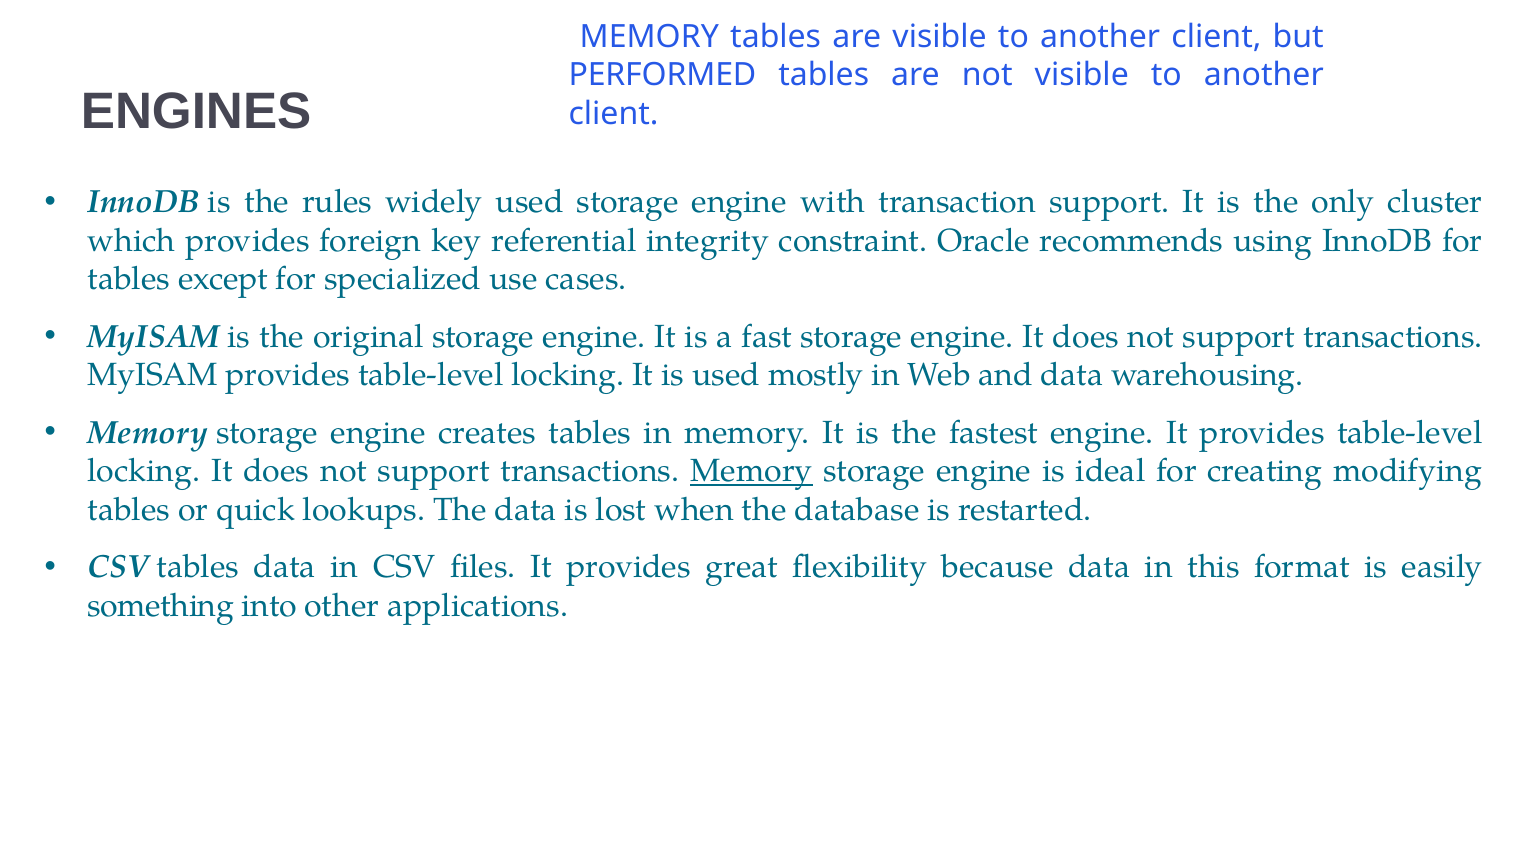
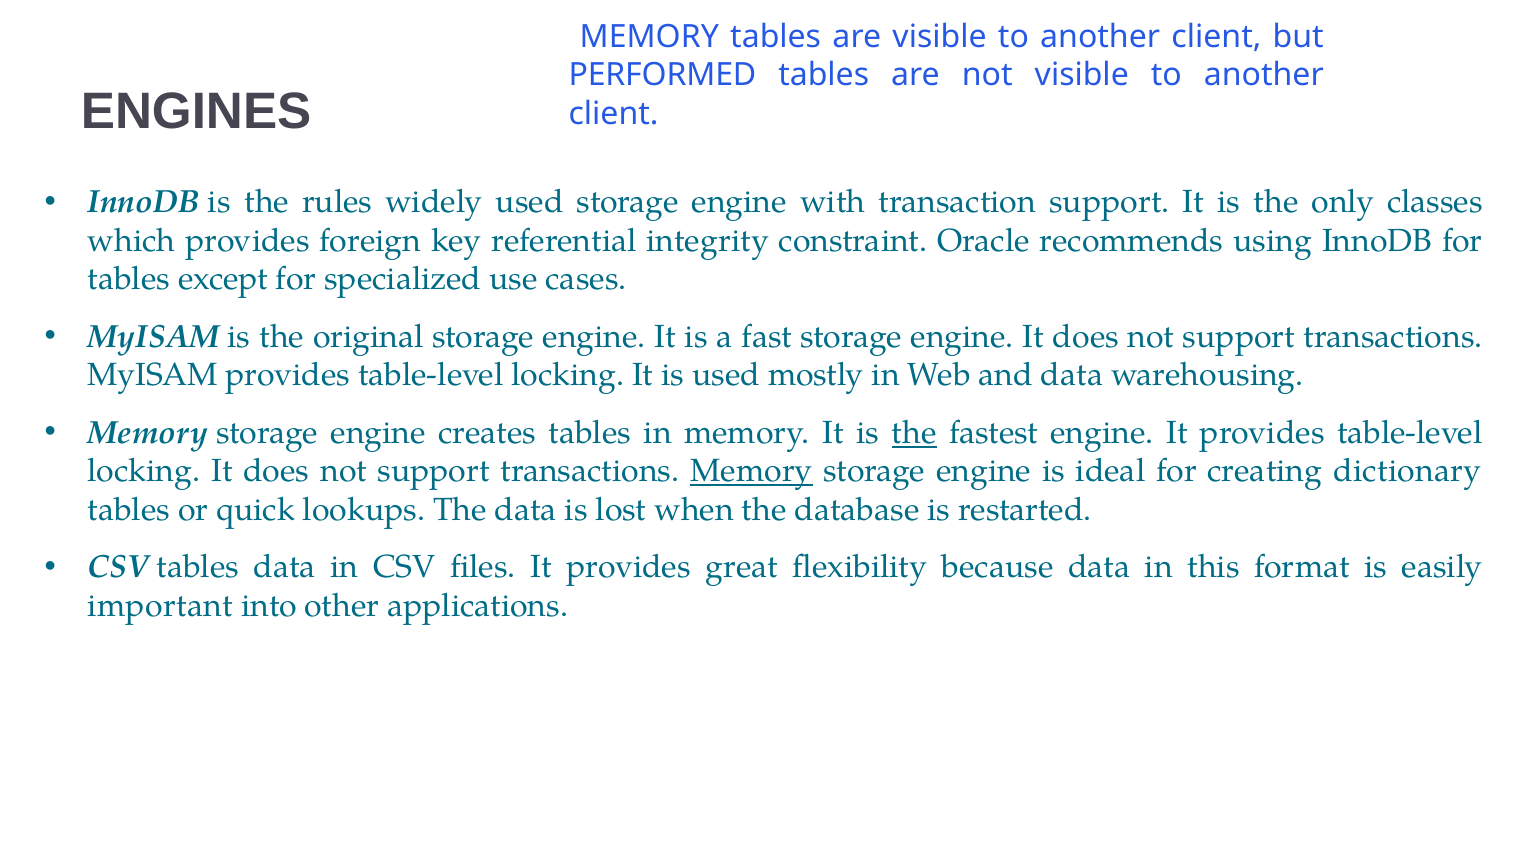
cluster: cluster -> classes (1435, 203)
the underline: none -> present (914, 433)
modifying: modifying -> dictionary (1408, 472)
something: something -> important (160, 606)
